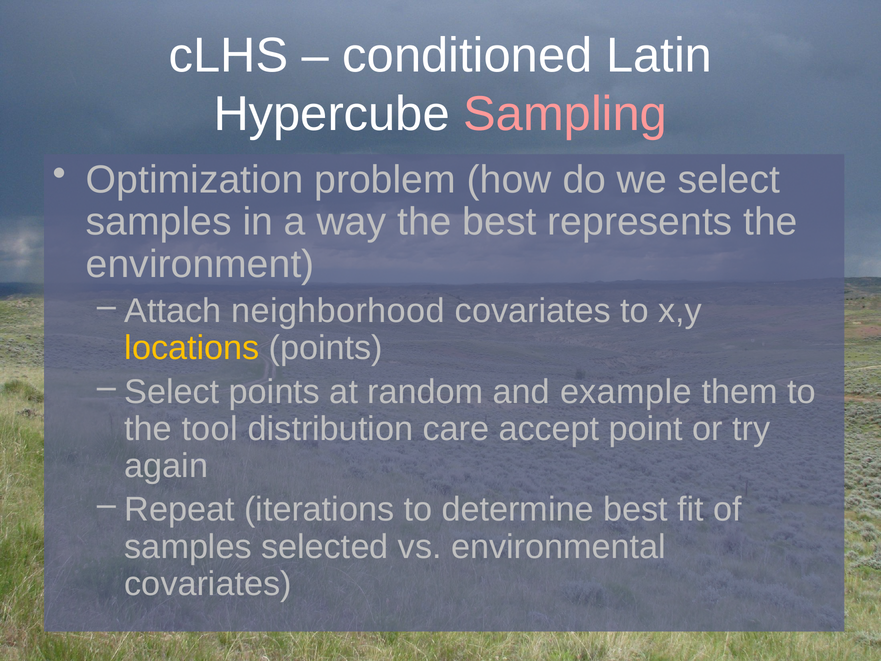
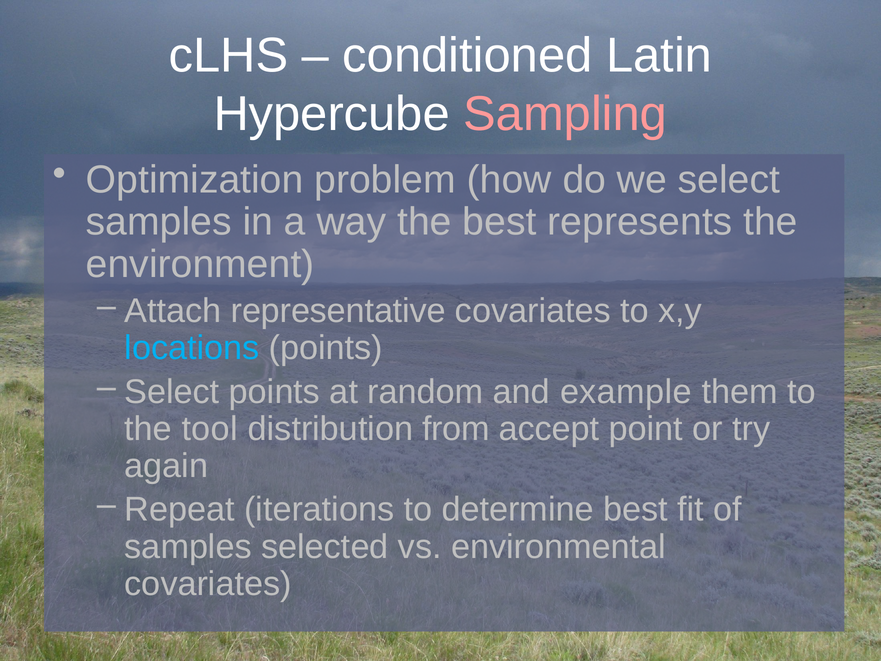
neighborhood: neighborhood -> representative (338, 311)
locations colour: yellow -> light blue (192, 348)
care: care -> from (456, 429)
